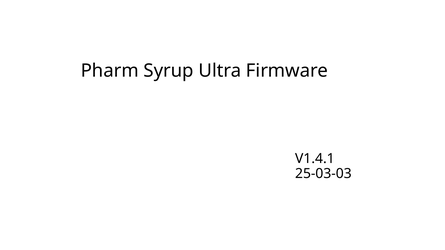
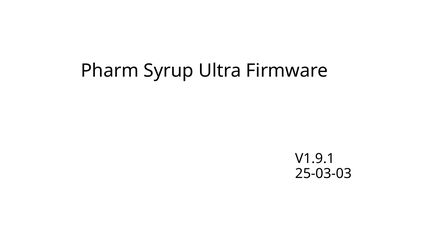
V1.4.1: V1.4.1 -> V1.9.1 (315, 159)
